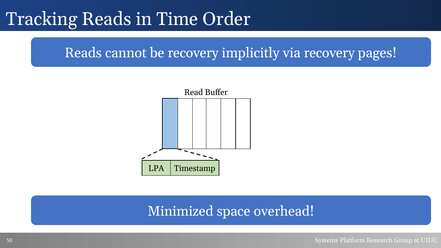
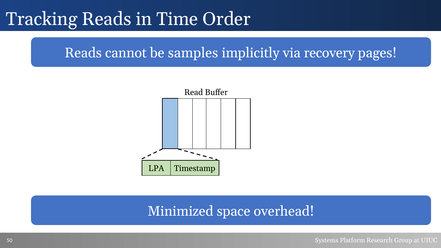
be recovery: recovery -> samples (193, 53)
